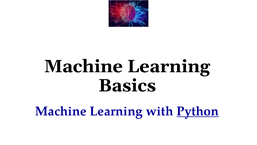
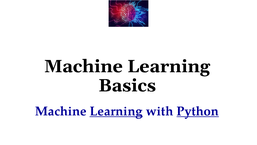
Learning underline: none -> present (116, 111)
